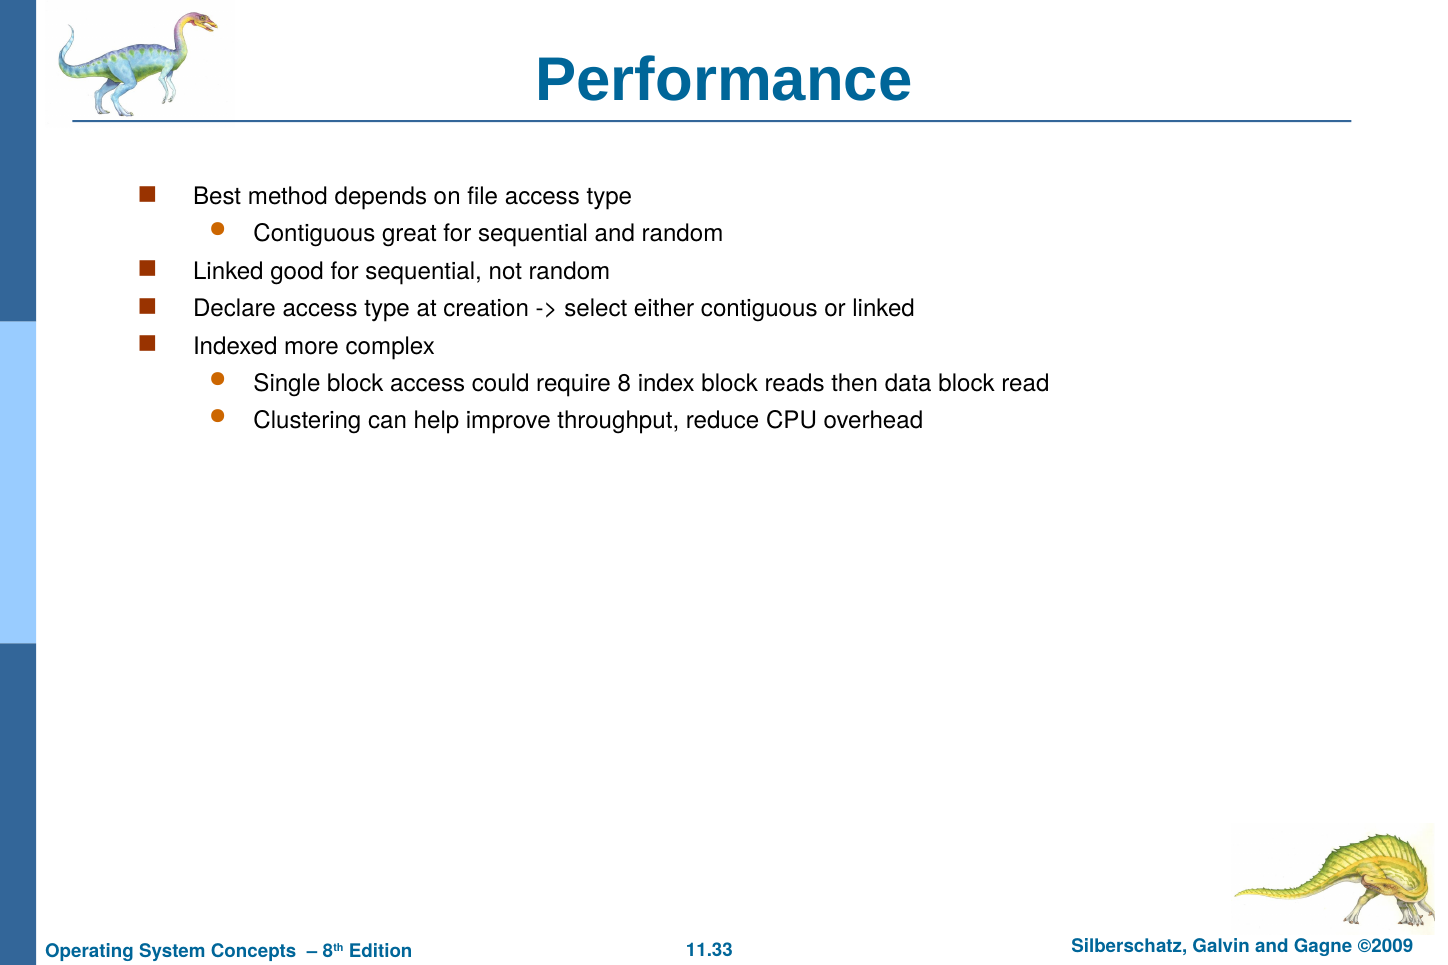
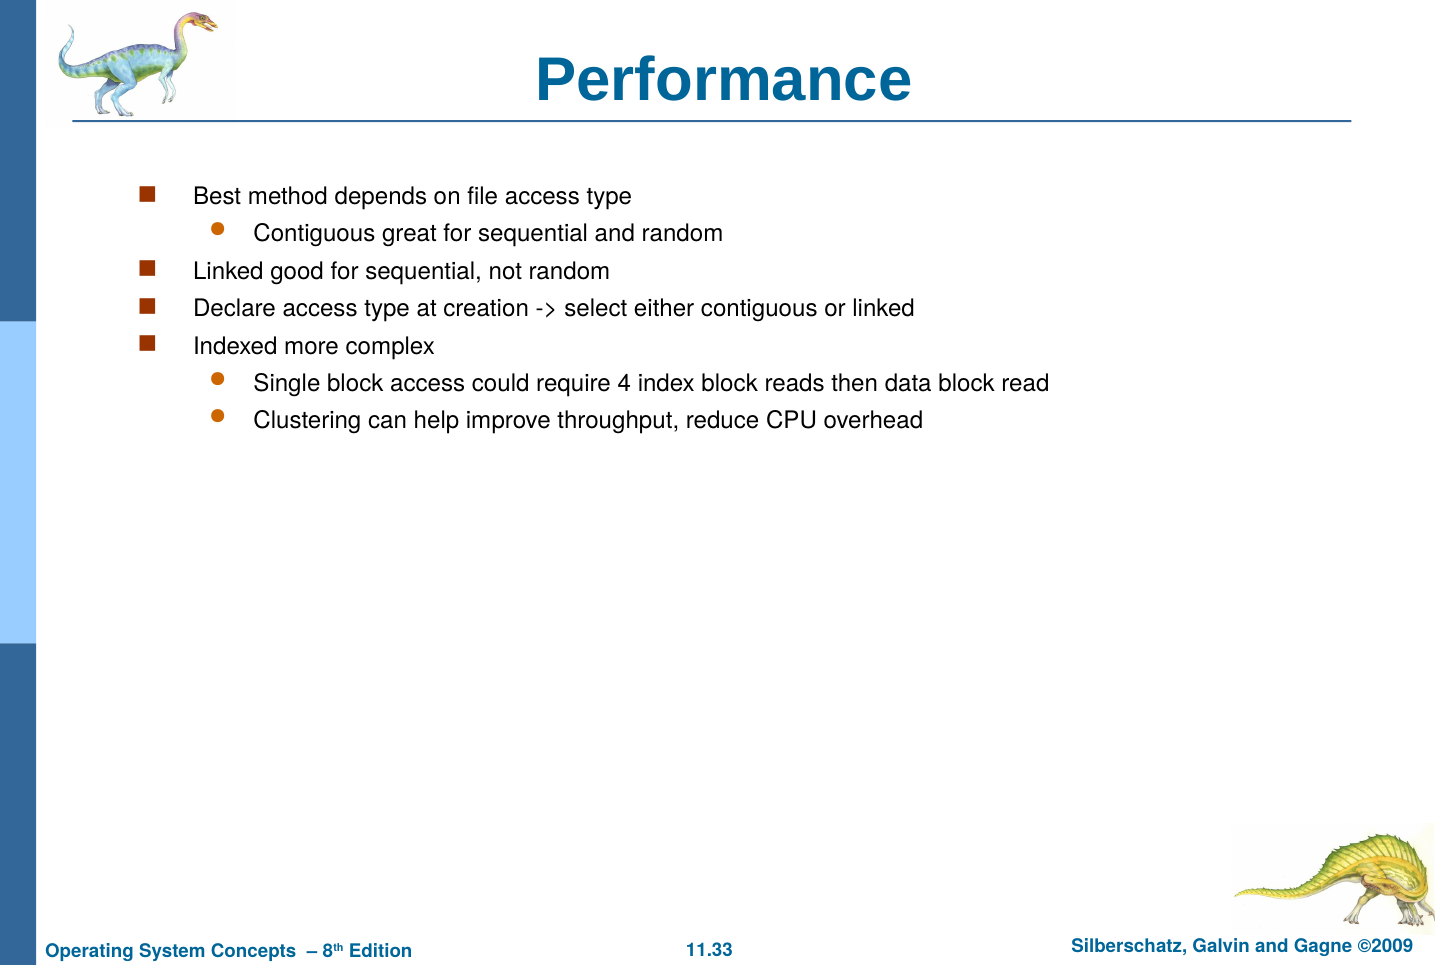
8: 8 -> 4 (624, 384)
